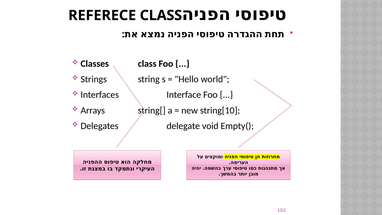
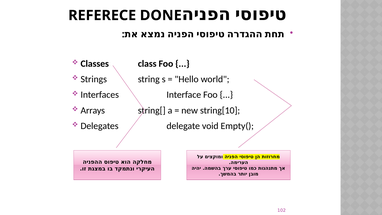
CLASS: CLASS -> DONE (161, 15)
